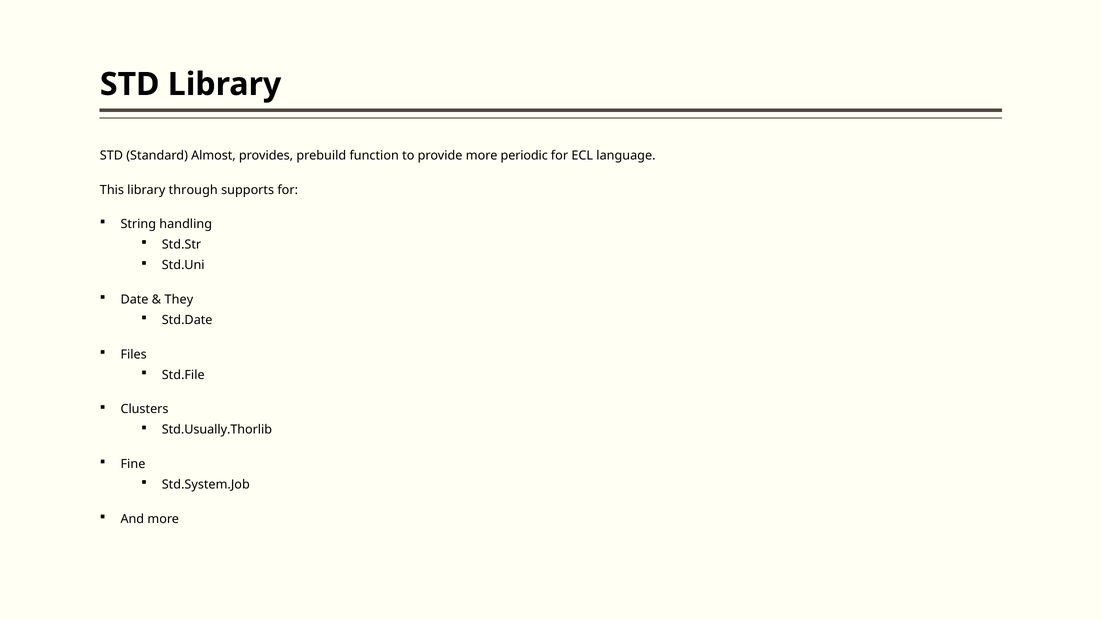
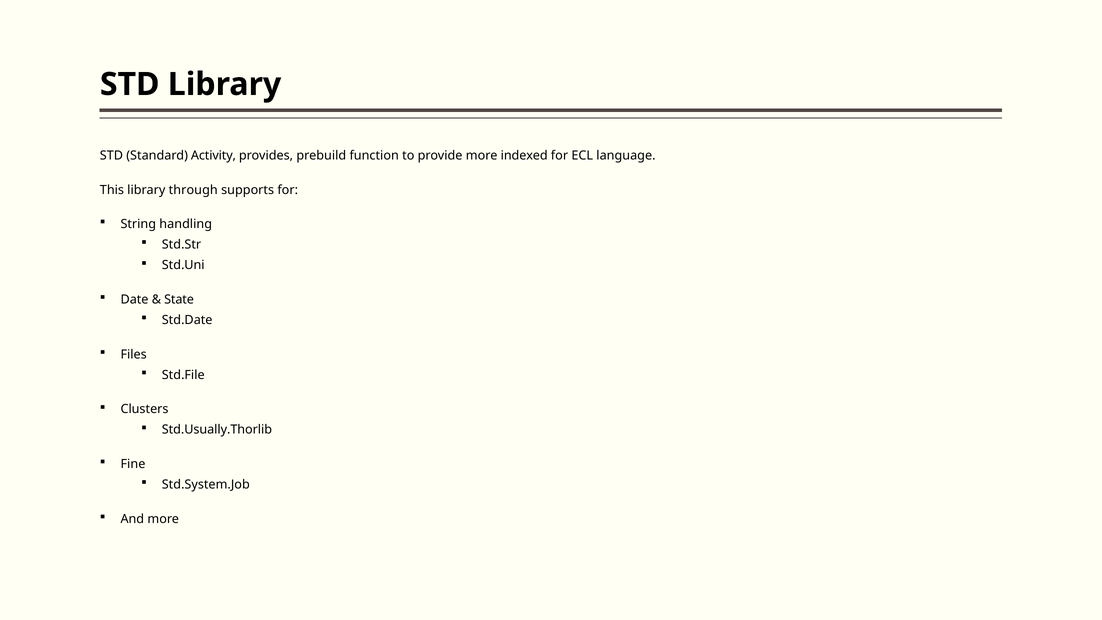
Almost: Almost -> Activity (213, 156)
periodic: periodic -> indexed (524, 156)
They: They -> State (179, 299)
